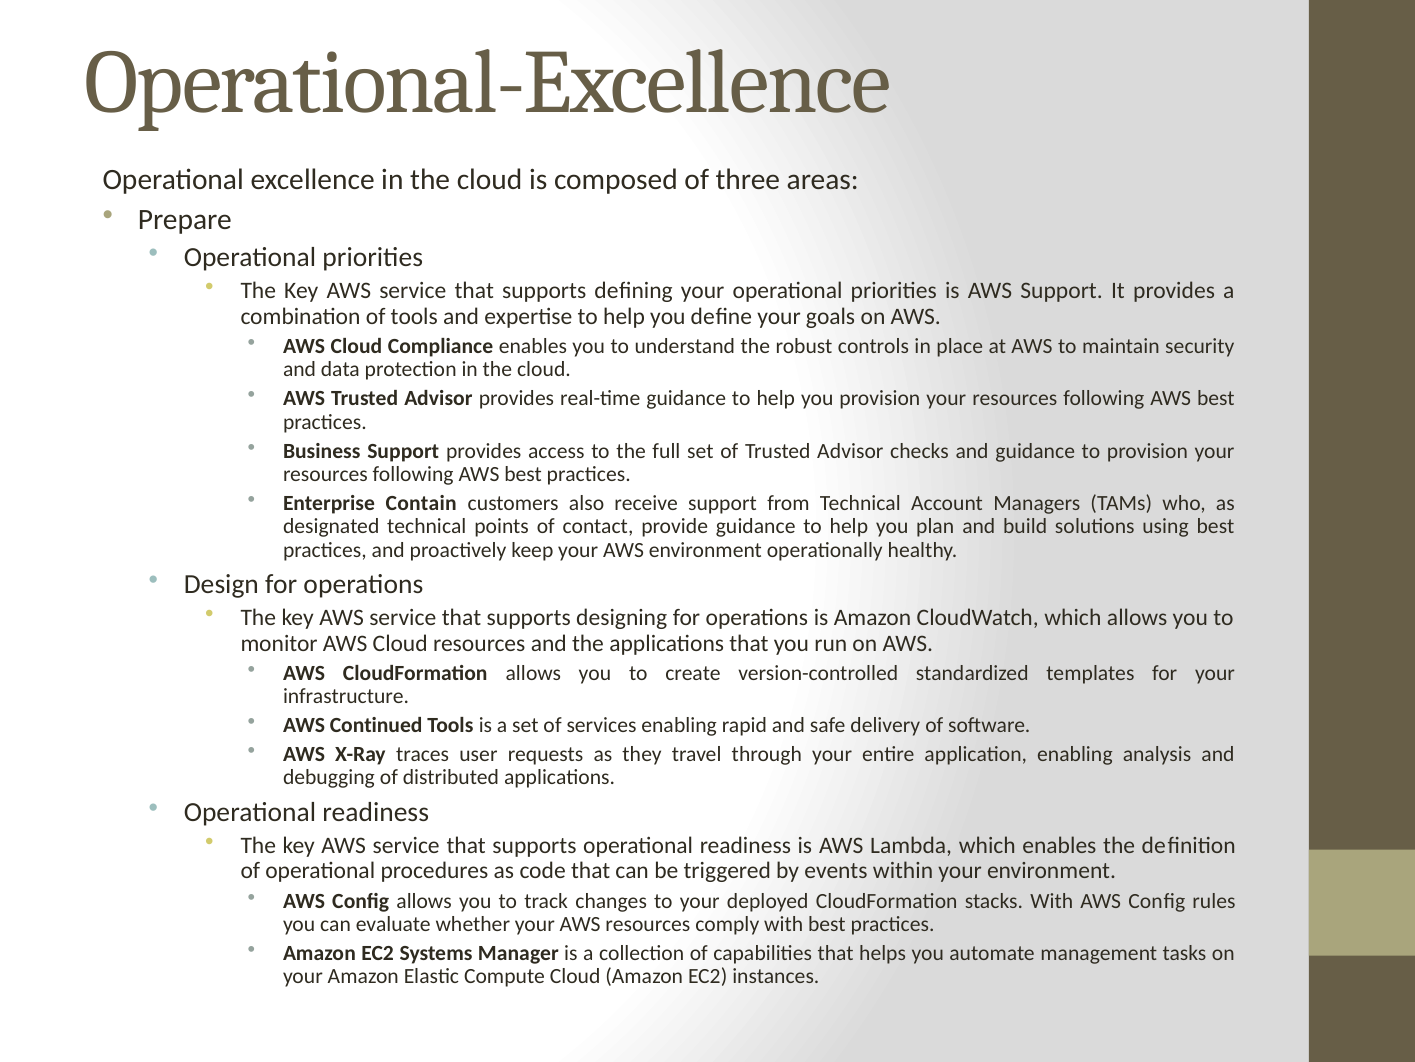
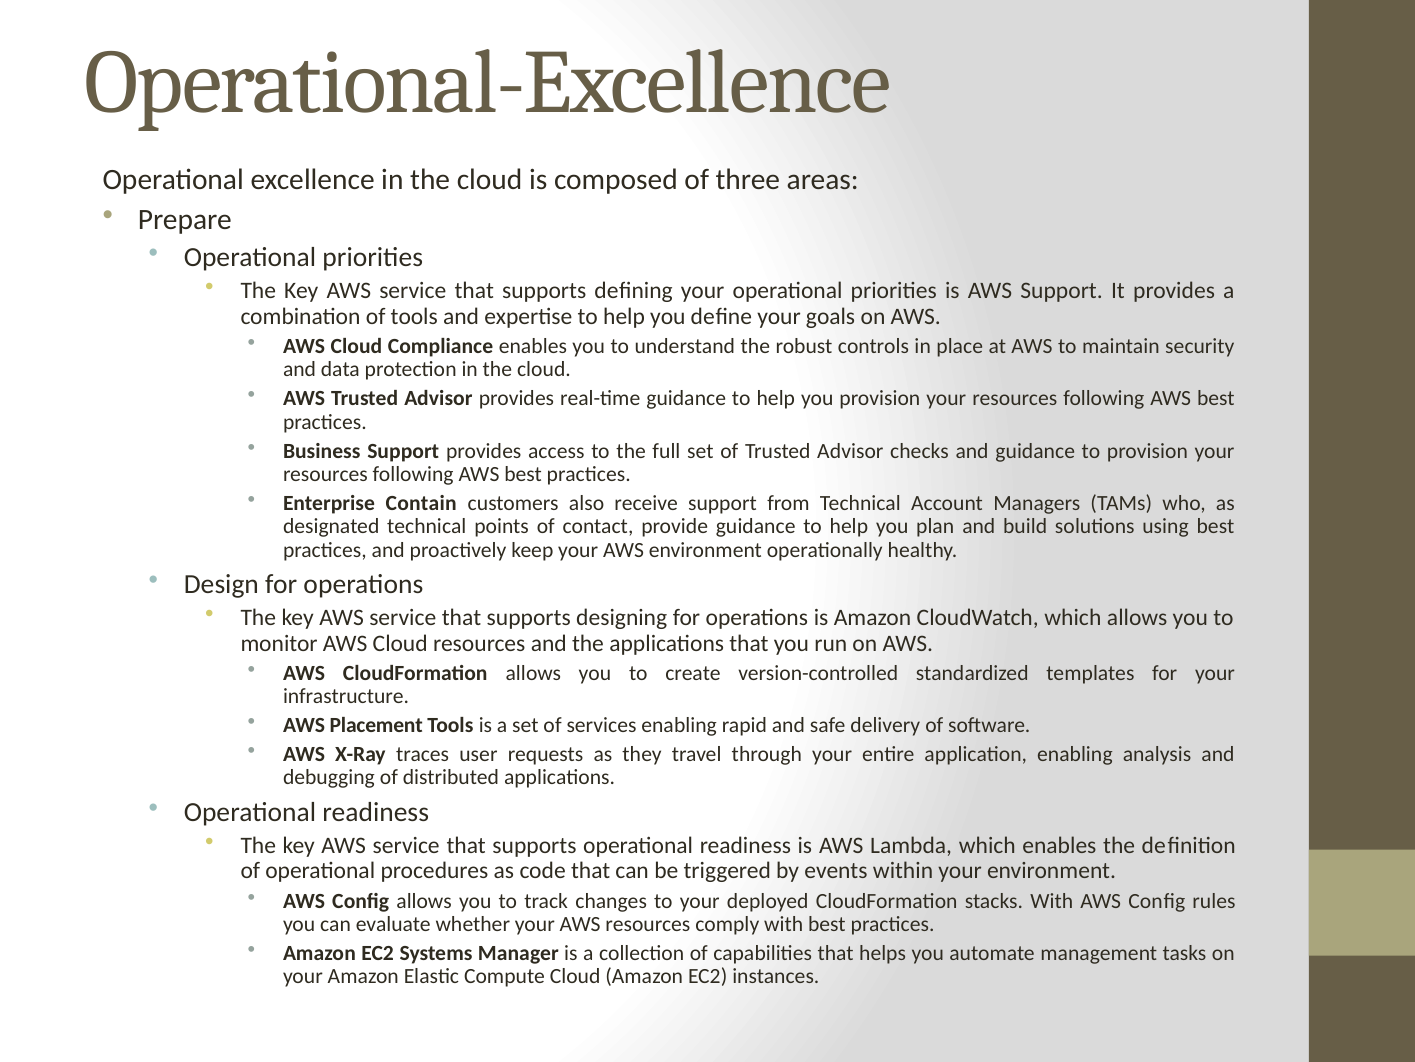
Continued: Continued -> Placement (376, 725)
